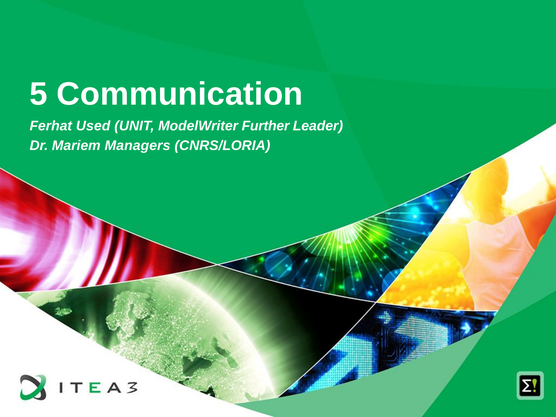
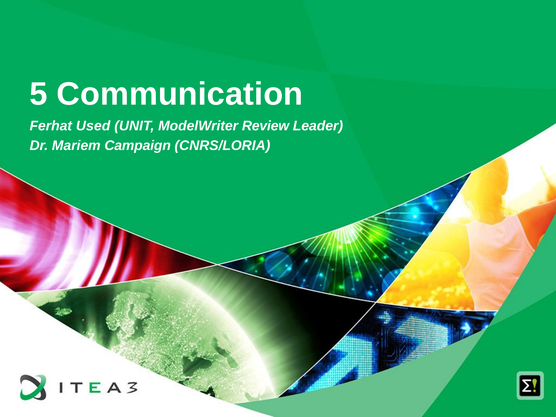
Further: Further -> Review (266, 126)
Managers: Managers -> Campaign (138, 146)
